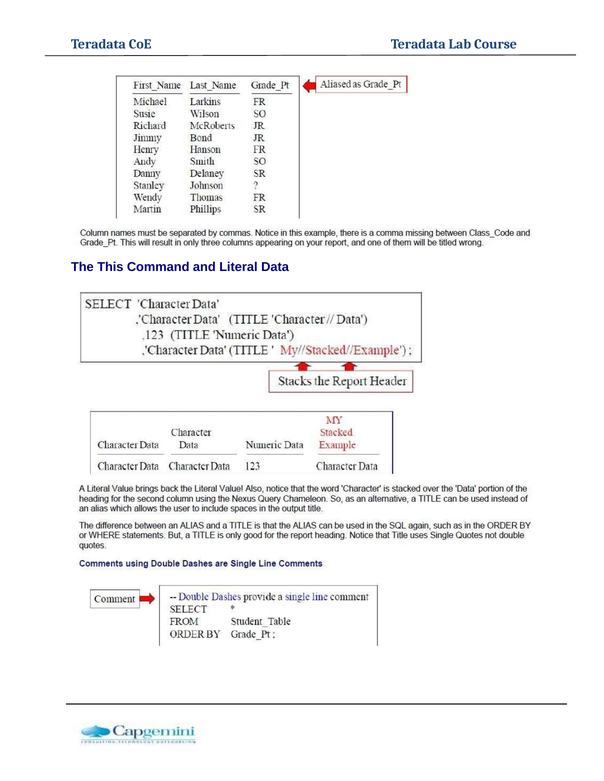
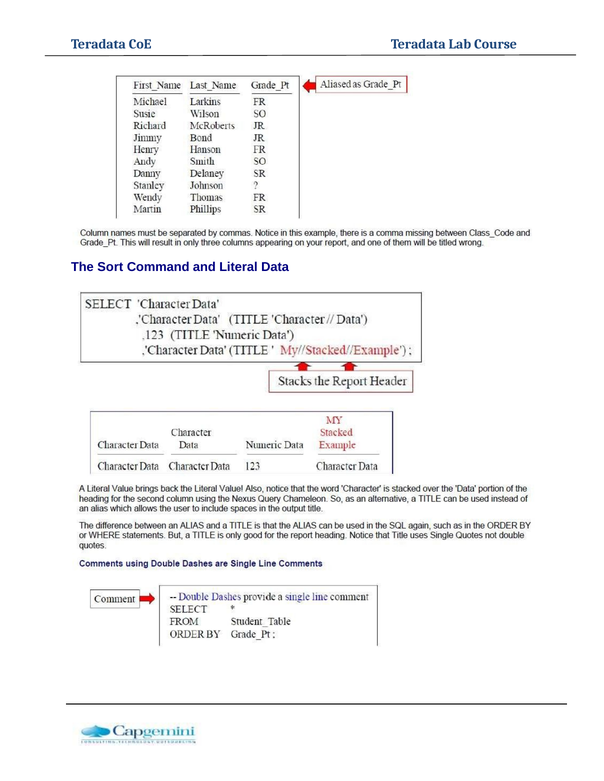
This: This -> Sort (110, 267)
